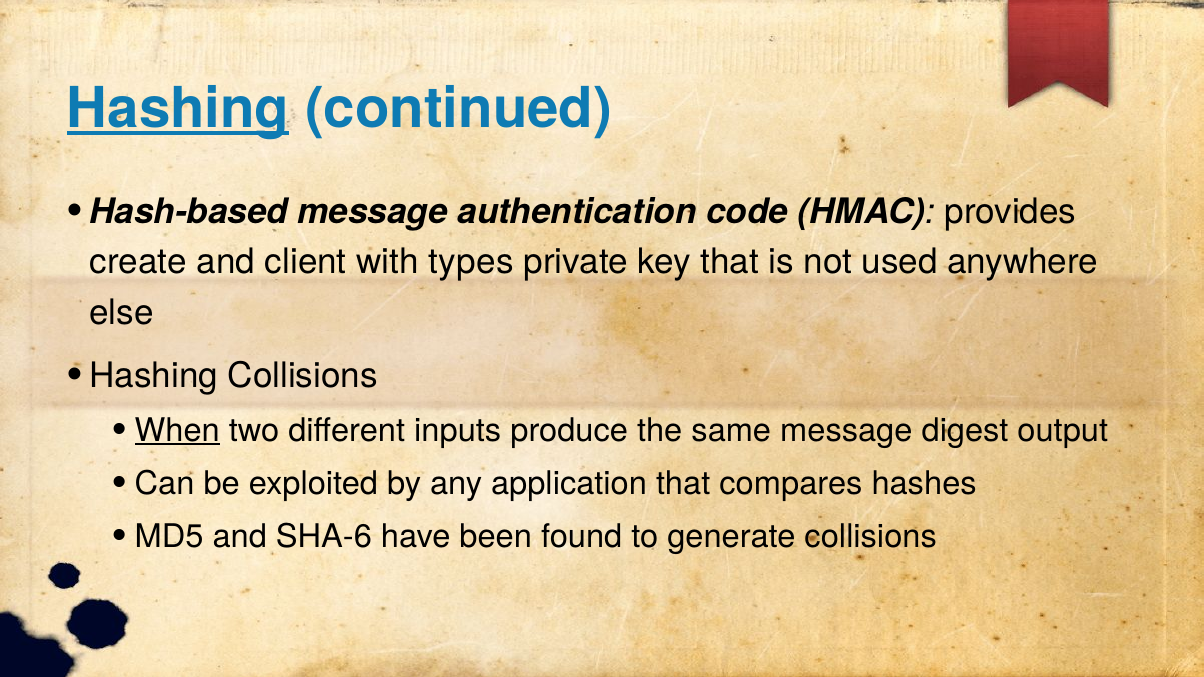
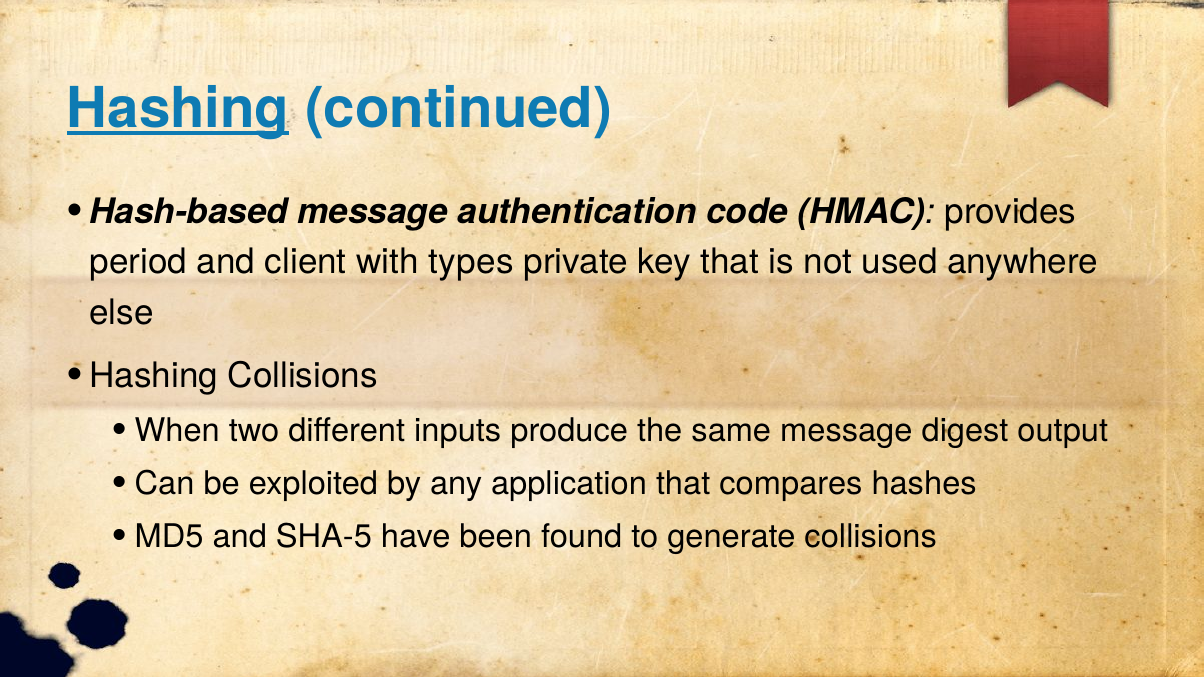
create: create -> period (138, 262)
When underline: present -> none (177, 430)
SHA-6: SHA-6 -> SHA-5 (324, 537)
